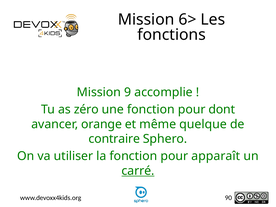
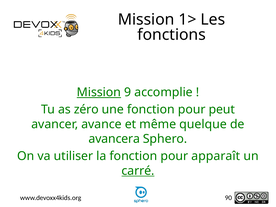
6>: 6> -> 1> (187, 20)
Mission underline: none -> present (99, 92)
dont: dont -> peut (222, 109)
orange: orange -> avance (101, 124)
contraire: contraire -> avancera (114, 139)
